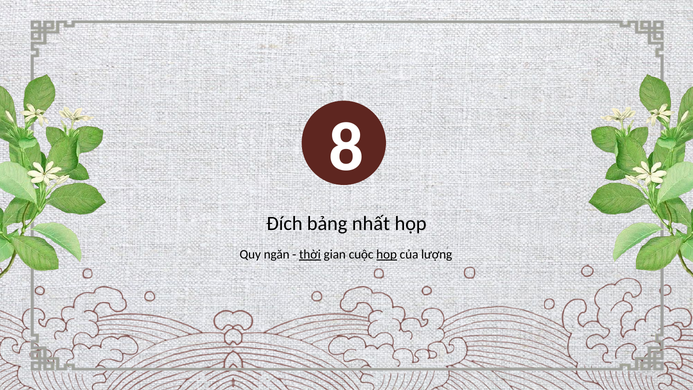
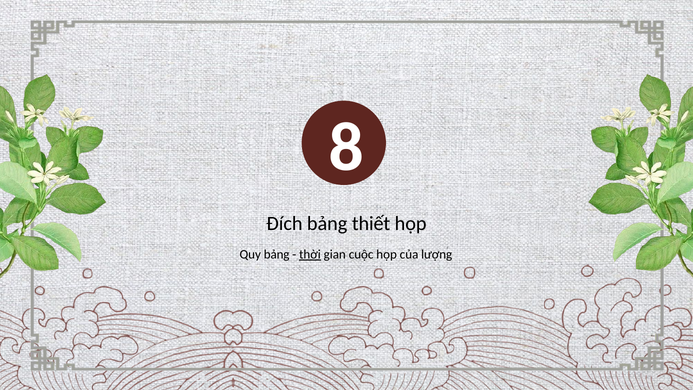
nhất: nhất -> thiết (371, 224)
Quy ngăn: ngăn -> bảng (277, 254)
họp underline: present -> none (387, 254)
